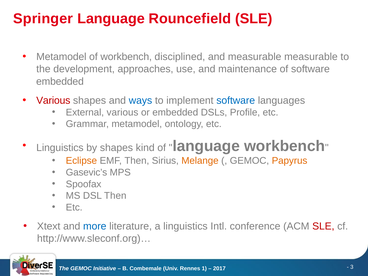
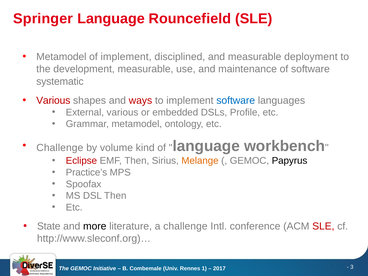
of workbench: workbench -> implement (126, 57)
measurable measurable: measurable -> deployment (311, 57)
development approaches: approaches -> measurable (145, 69)
embedded: embedded -> systematic (60, 81)
ways colour: blue -> red (140, 100)
Linguistics: Linguistics -> Challenge (60, 148)
by shapes: shapes -> volume (116, 148)
Eclipse colour: orange -> red (81, 161)
Papyrus colour: orange -> black (290, 161)
Gasevic’s: Gasevic’s -> Practice’s (86, 172)
Xtext: Xtext -> State (49, 226)
more colour: blue -> black (95, 226)
a linguistics: linguistics -> challenge (185, 226)
